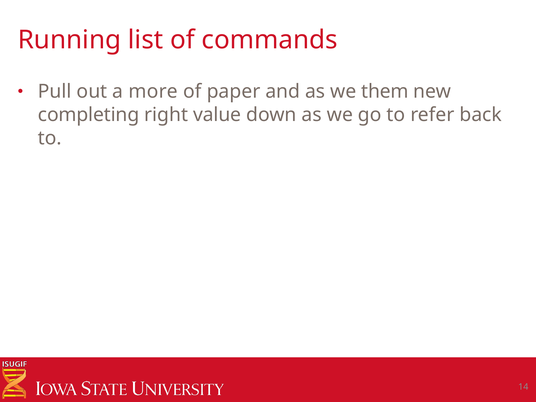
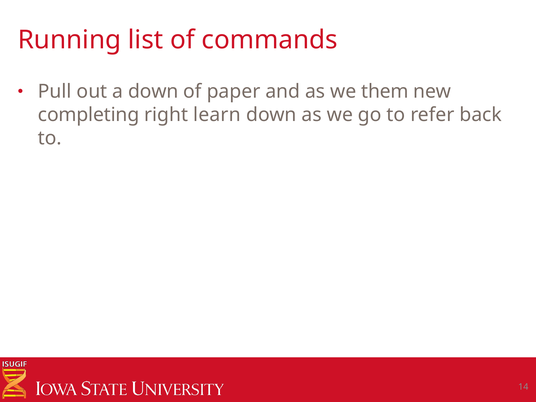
a more: more -> down (153, 92)
value: value -> learn (217, 115)
